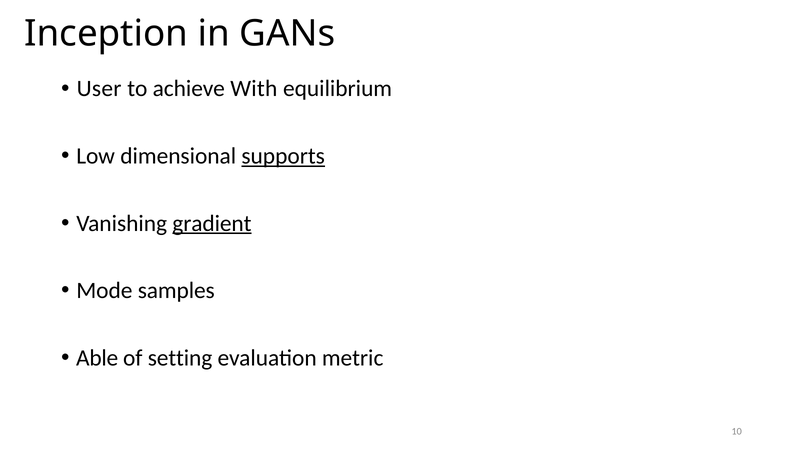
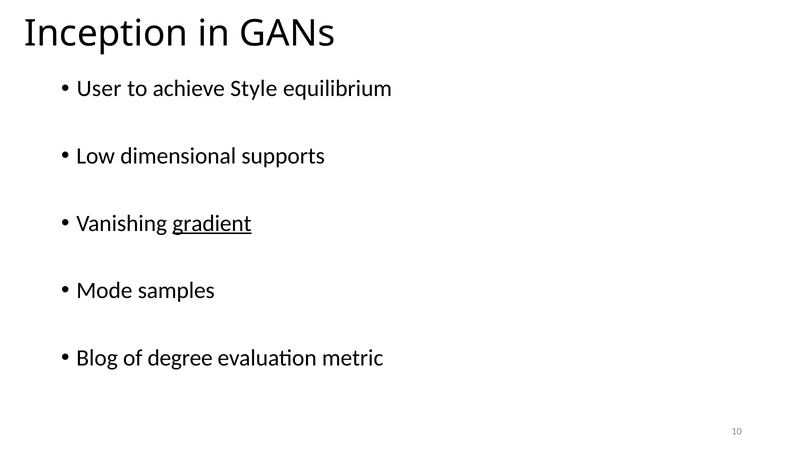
With: With -> Style (254, 89)
supports underline: present -> none (283, 156)
Able: Able -> Blog (97, 358)
setting: setting -> degree (180, 358)
